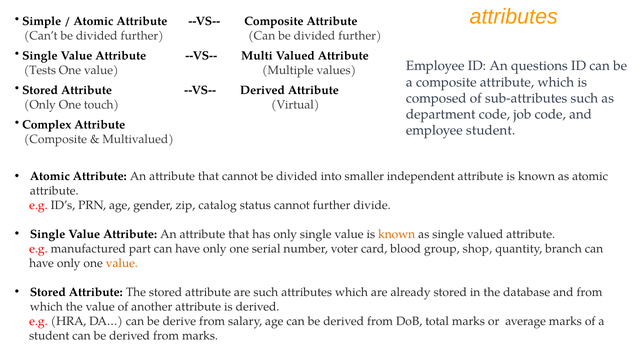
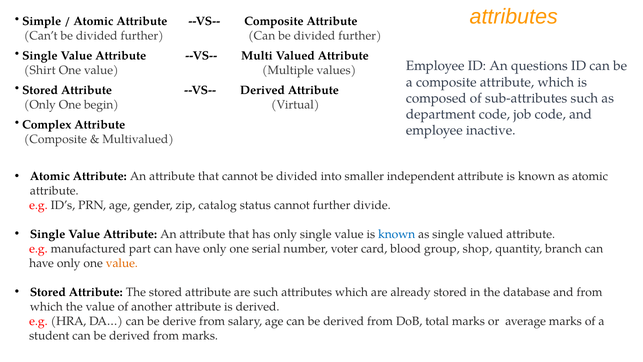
Tests: Tests -> Shirt (40, 70)
touch: touch -> begin (101, 105)
employee student: student -> inactive (491, 130)
known colour: orange -> blue (397, 234)
